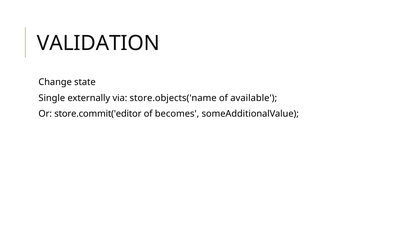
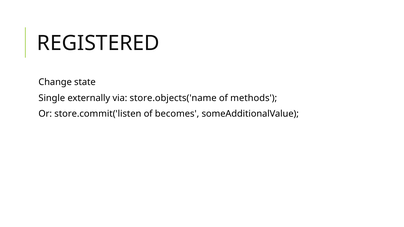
VALIDATION: VALIDATION -> REGISTERED (98, 43)
available: available -> methods (254, 98)
store.commit('editor: store.commit('editor -> store.commit('listen (98, 114)
